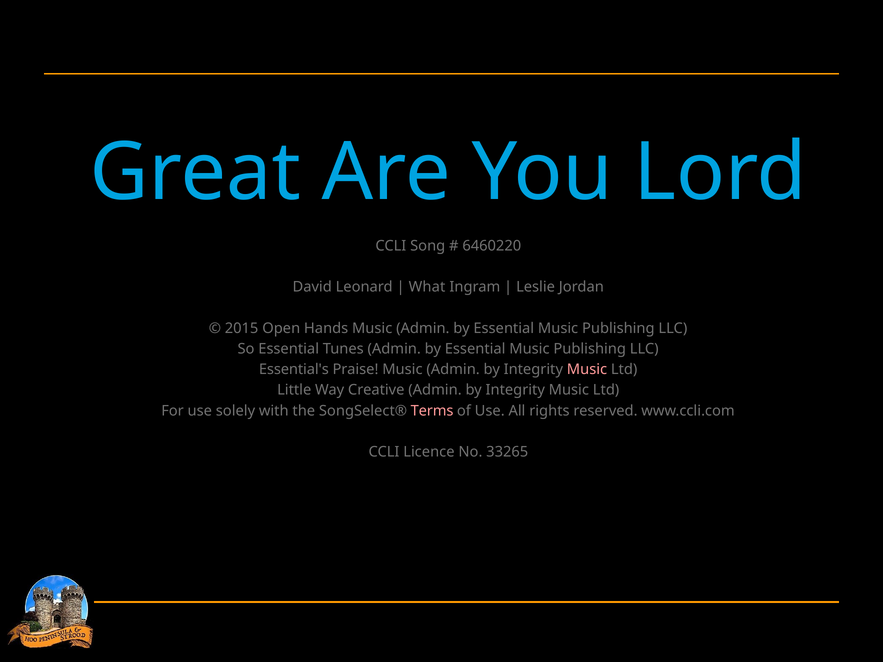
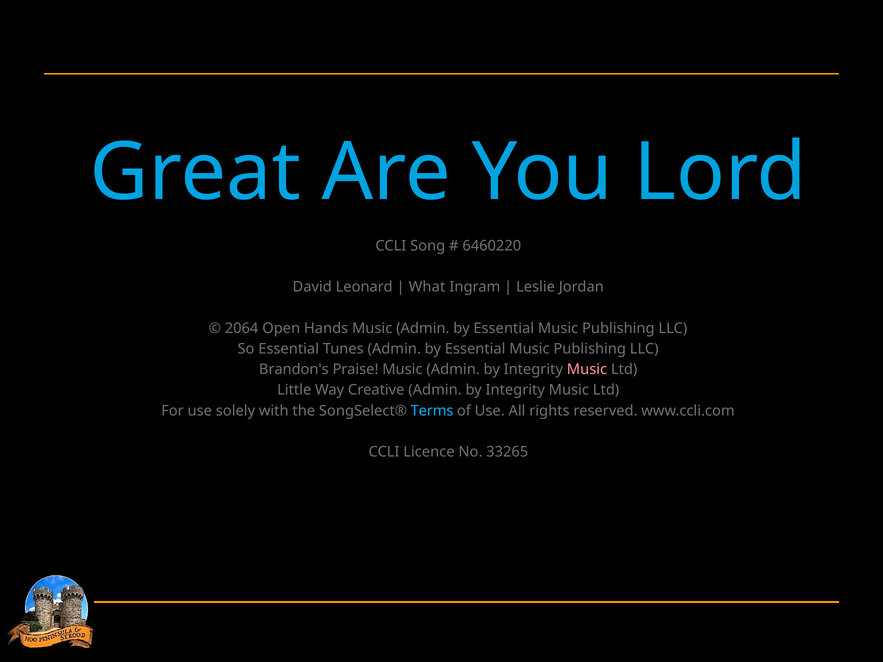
2015: 2015 -> 2064 (242, 328)
Essential's: Essential's -> Brandon's (294, 370)
Terms colour: pink -> light blue (432, 411)
